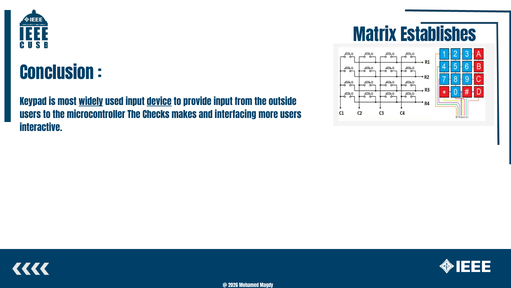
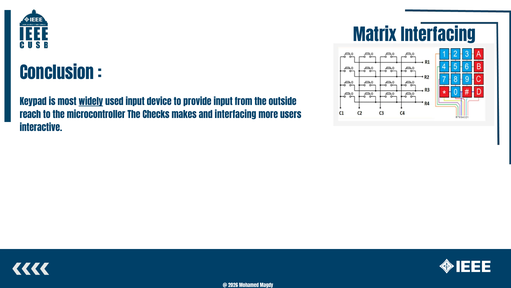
Matrix Establishes: Establishes -> Interfacing (438, 35)
device underline: present -> none (159, 102)
users: users -> reach (30, 115)
